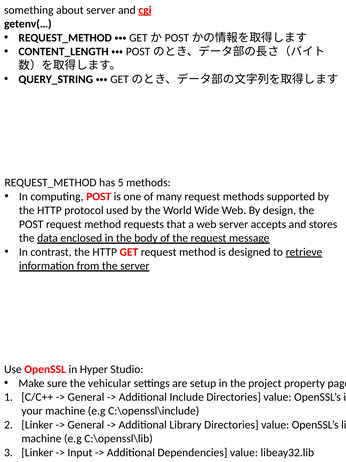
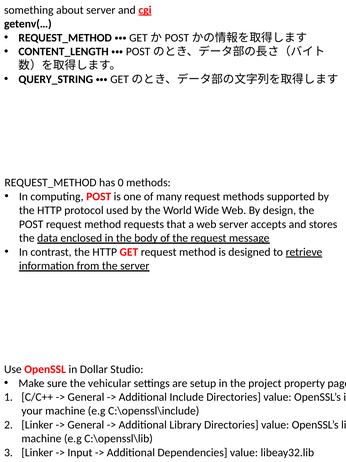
5: 5 -> 0 (121, 182)
Hyper: Hyper -> Dollar (94, 369)
